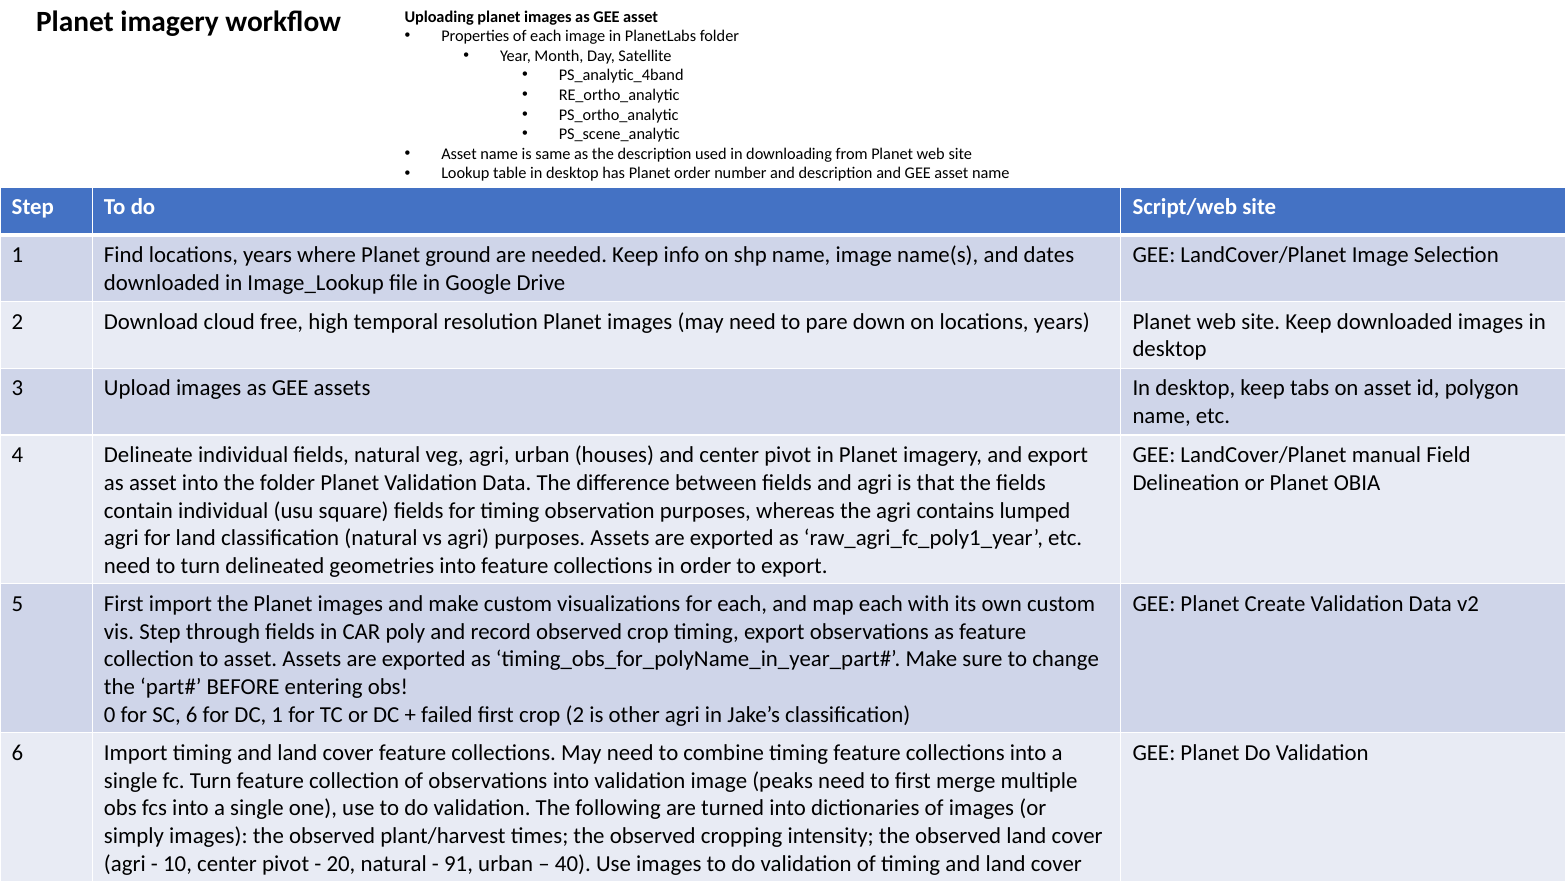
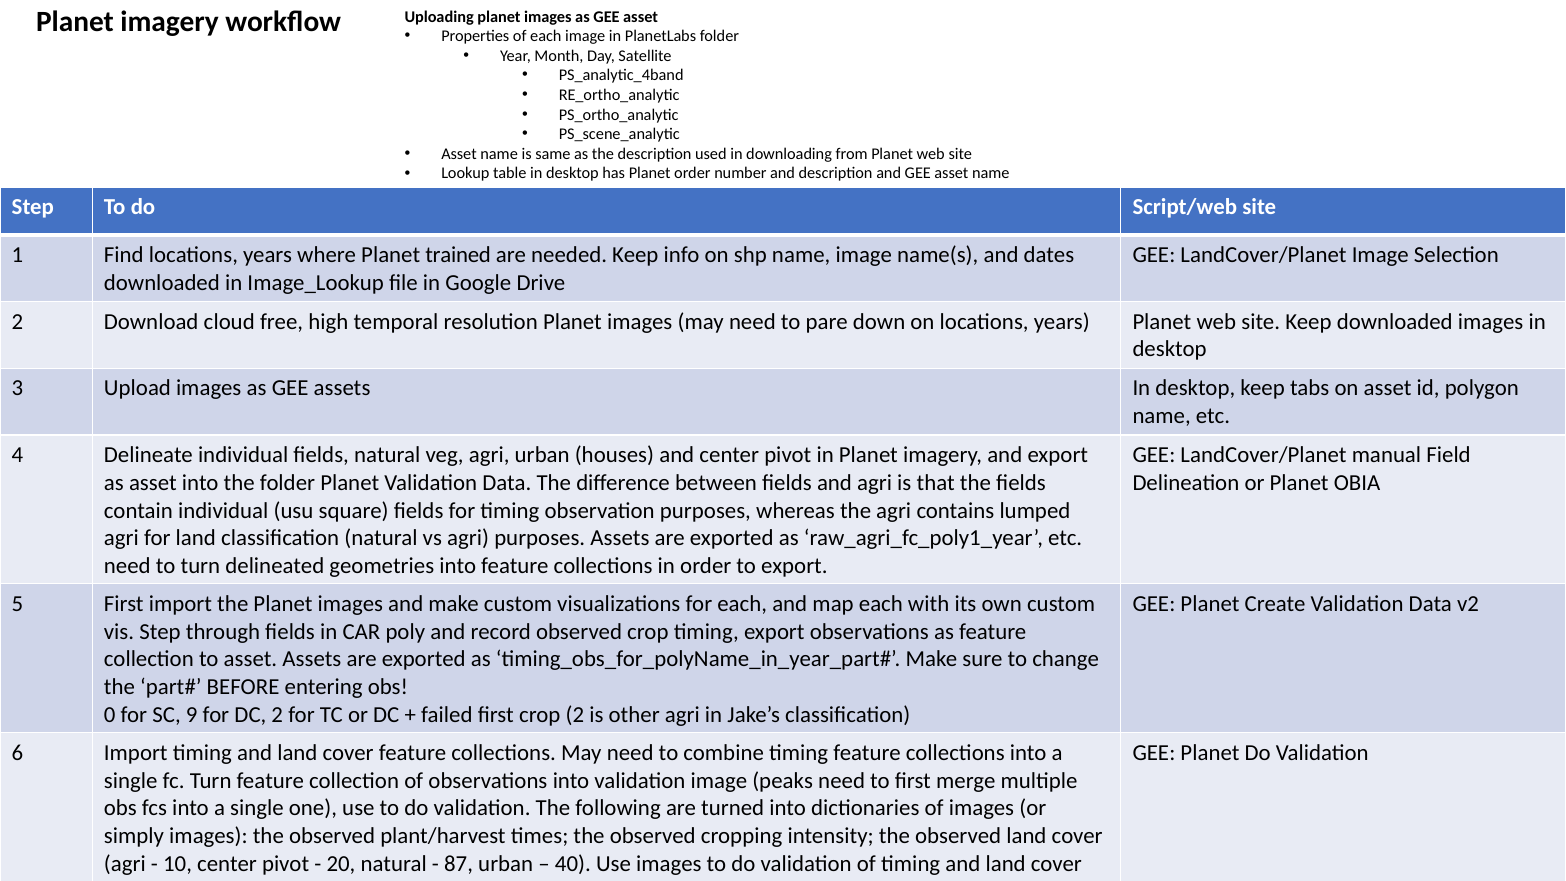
ground: ground -> trained (458, 255)
SC 6: 6 -> 9 (192, 715)
DC 1: 1 -> 2 (277, 715)
91: 91 -> 87 (459, 864)
